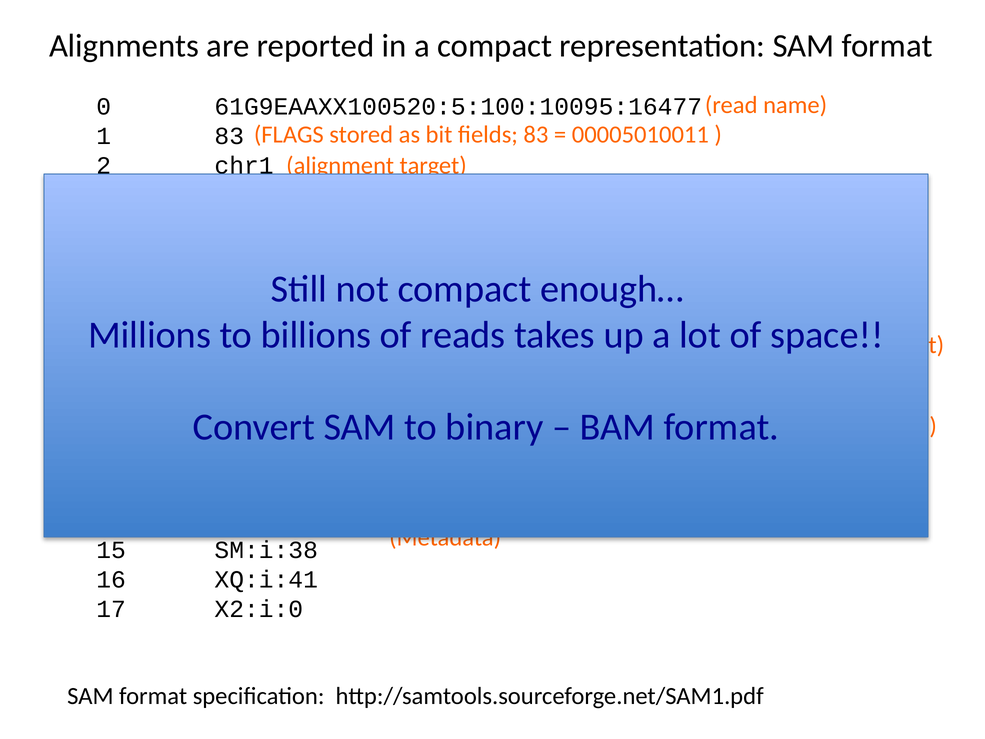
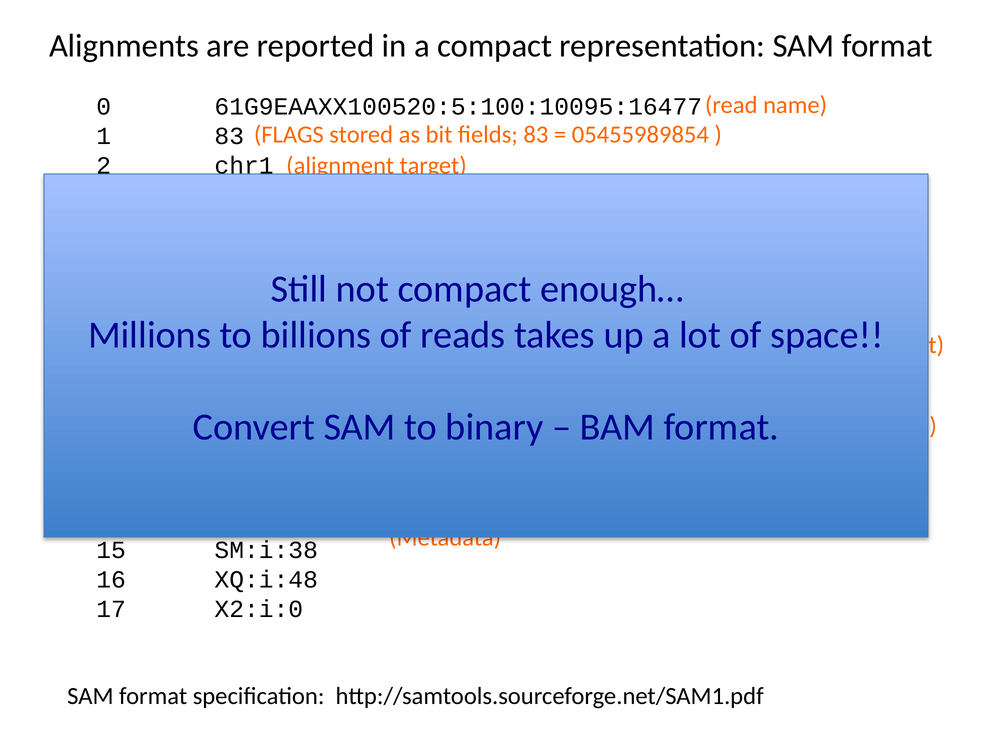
00005010011: 00005010011 -> 05455989854 (640, 135)
XQ:i:41: XQ:i:41 -> XQ:i:48 (266, 579)
